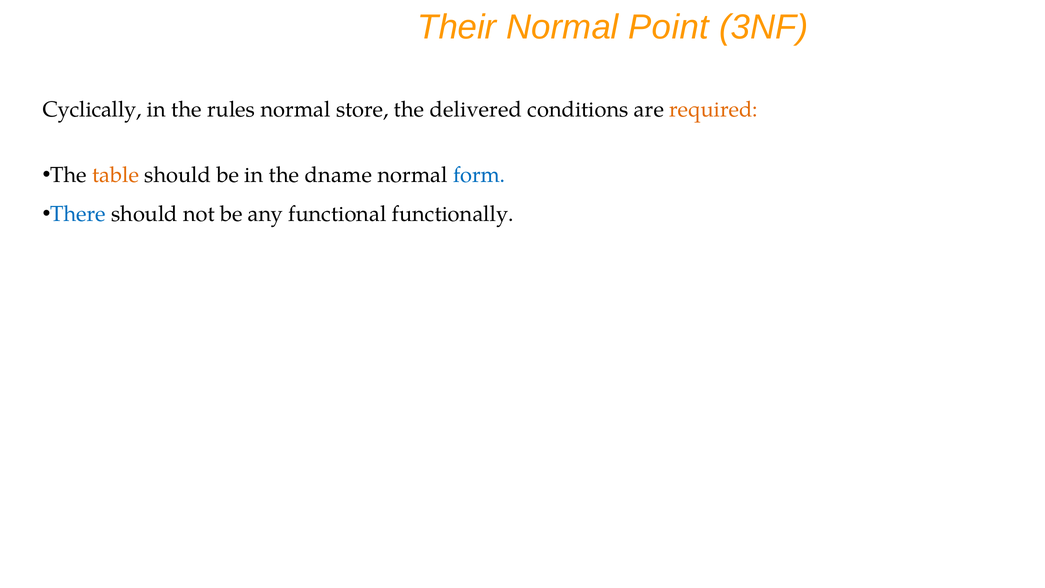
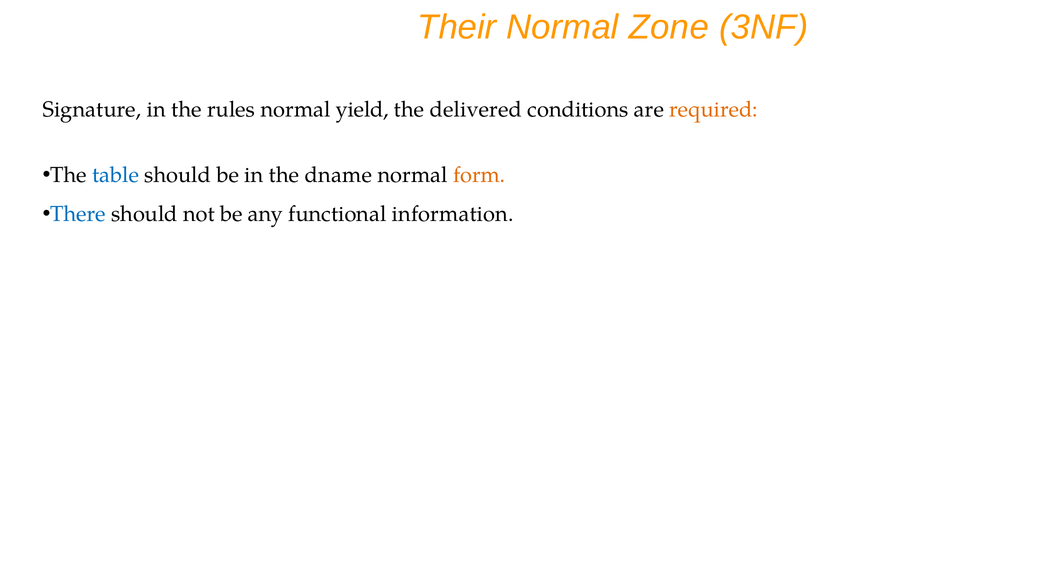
Point: Point -> Zone (669, 27)
Cyclically: Cyclically -> Signature (92, 110)
store: store -> yield (362, 110)
table colour: orange -> blue (116, 175)
form colour: blue -> orange (479, 175)
functionally: functionally -> information (453, 214)
